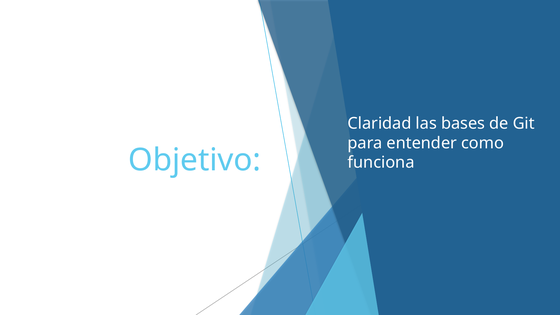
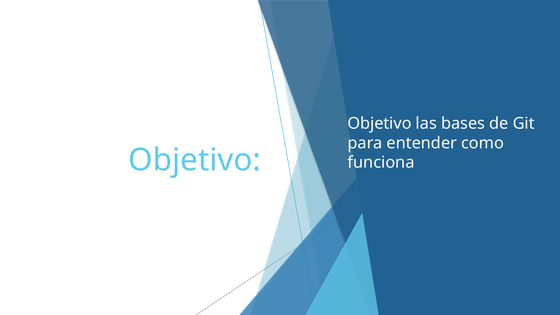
Claridad: Claridad -> Objetivo (380, 123)
